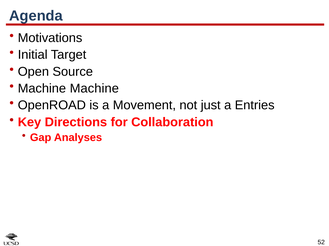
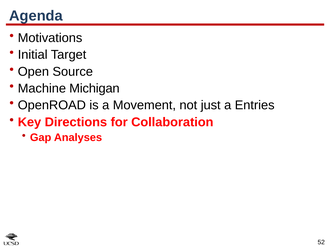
Machine Machine: Machine -> Michigan (94, 89)
